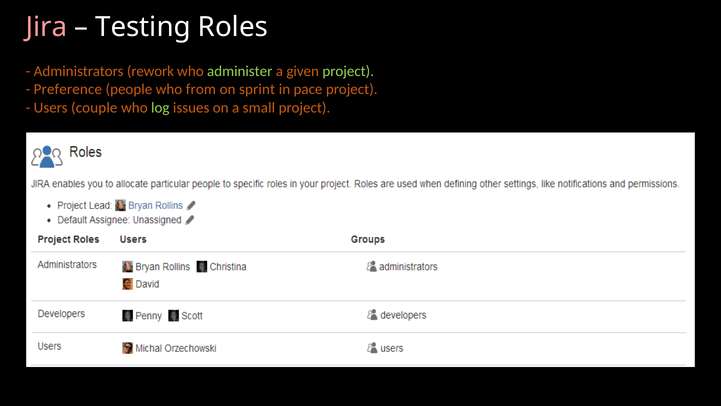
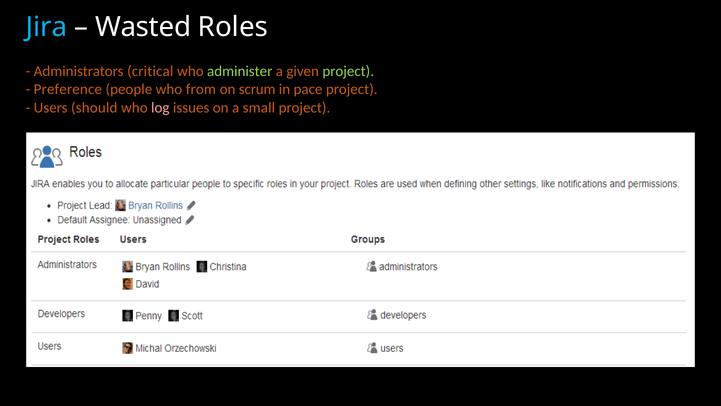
Jira colour: pink -> light blue (46, 27)
Testing: Testing -> Wasted (143, 27)
rework: rework -> critical (150, 71)
sprint: sprint -> scrum (257, 89)
couple: couple -> should (94, 107)
log colour: light green -> pink (160, 107)
